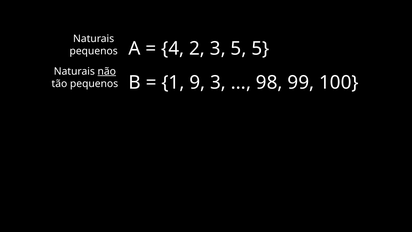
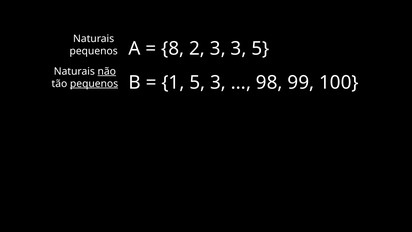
4: 4 -> 8 (173, 49)
3 5: 5 -> 3 (239, 49)
1 9: 9 -> 5 (197, 83)
pequenos underline: none -> present (94, 84)
